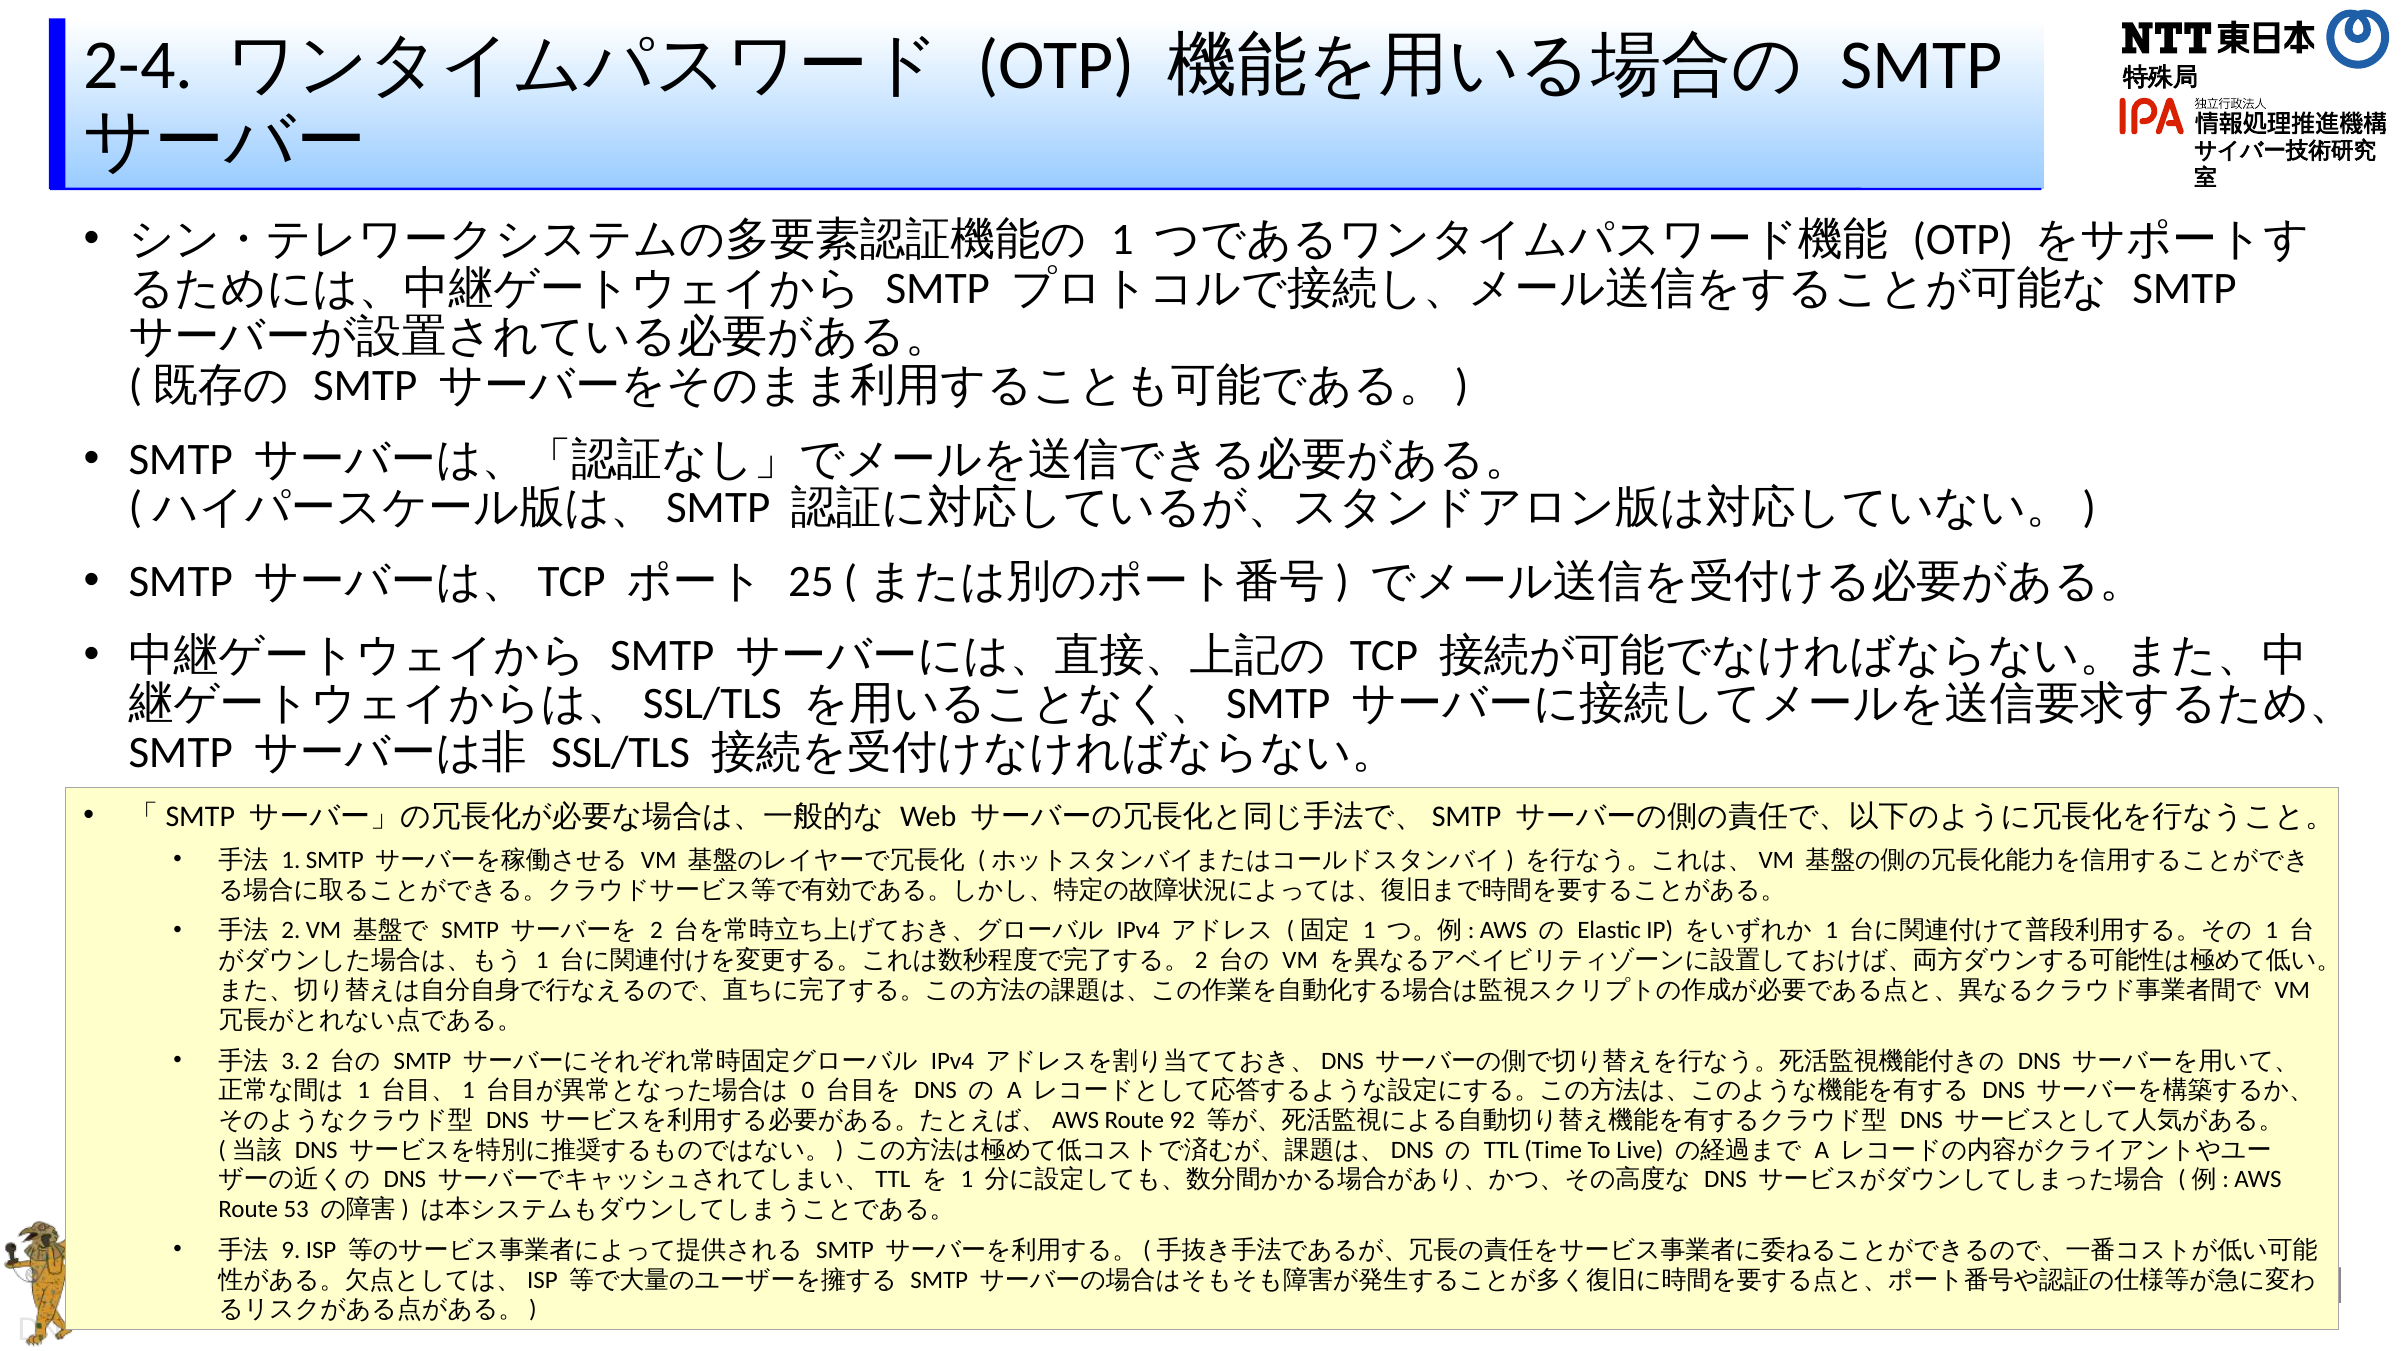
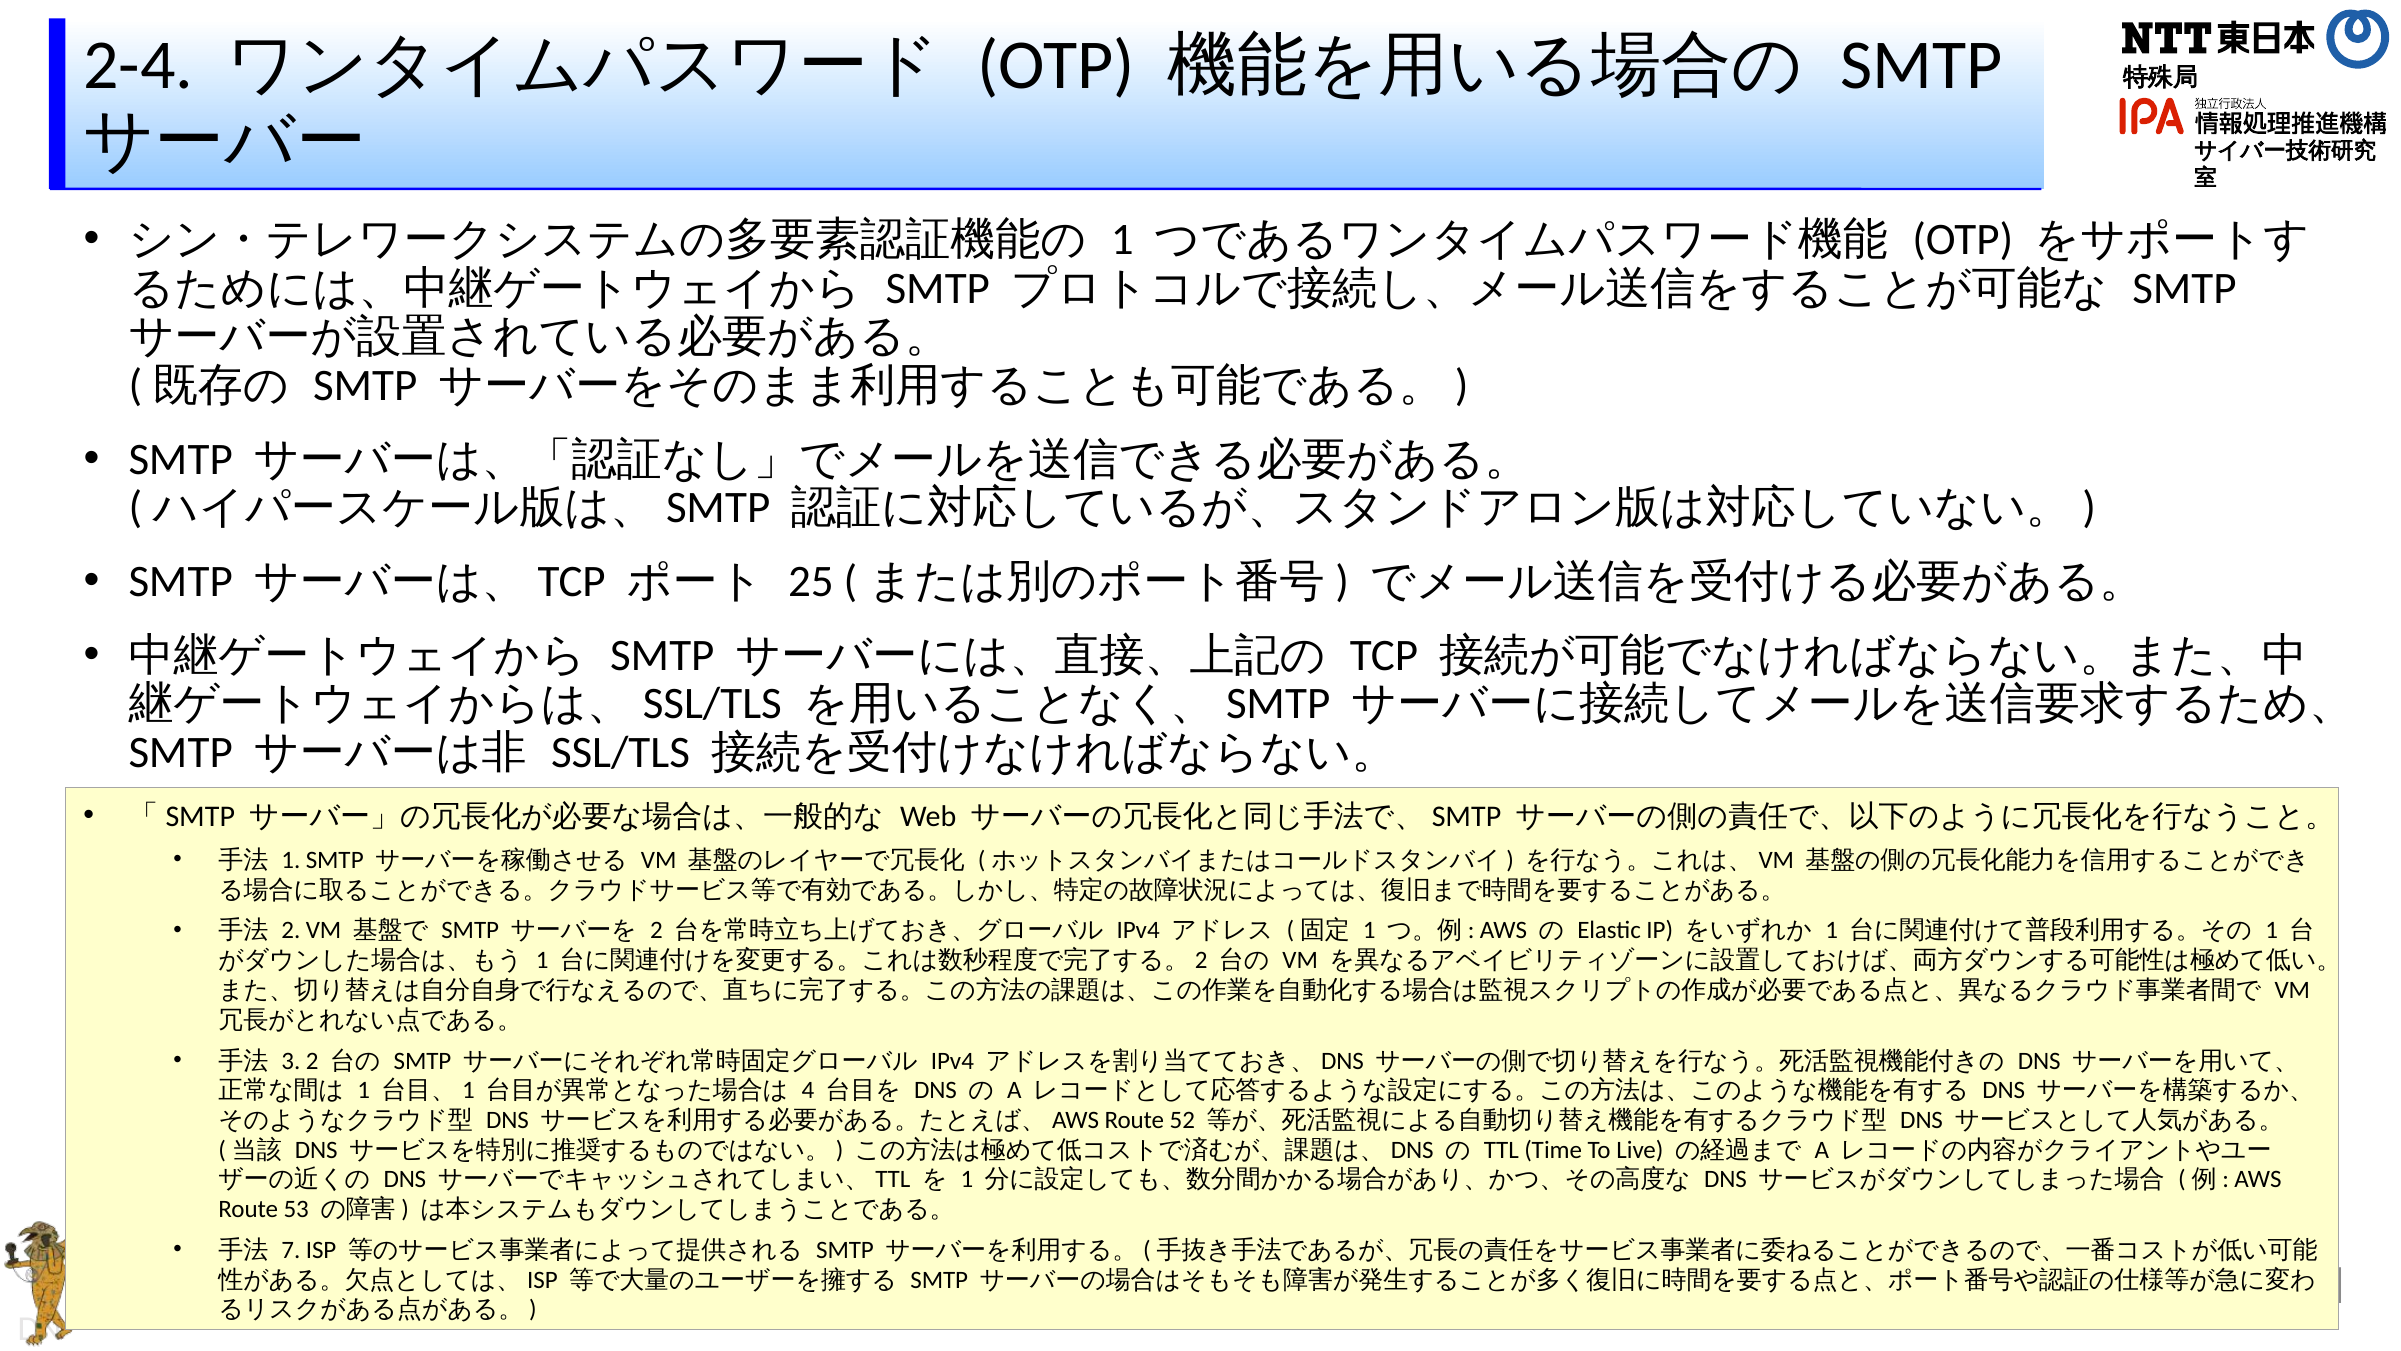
0: 0 -> 4 (808, 1090)
92: 92 -> 52 (1182, 1120)
9: 9 -> 7 (291, 1250)
